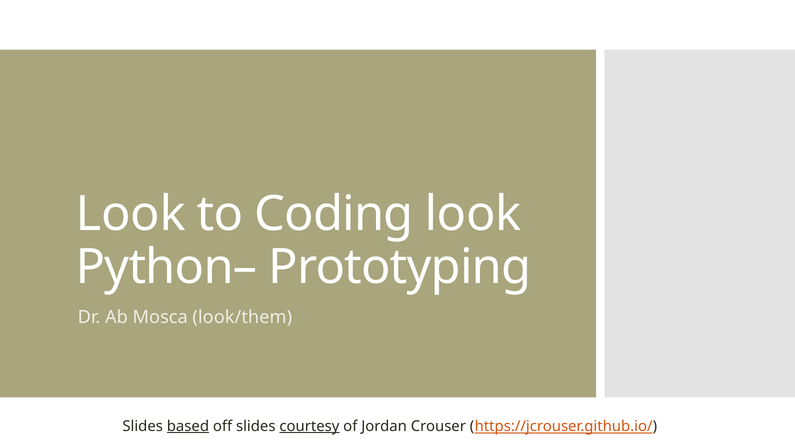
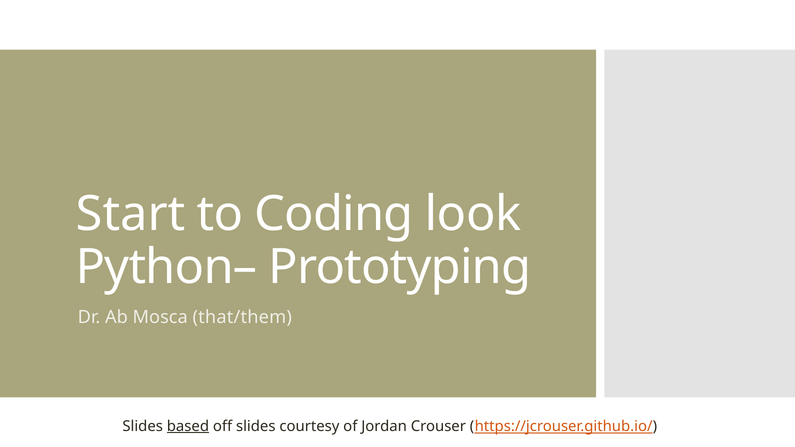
Look: Look -> Start (131, 214)
look/them: look/them -> that/them (242, 317)
courtesy underline: present -> none (309, 426)
